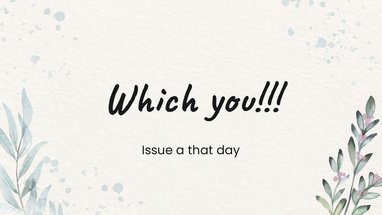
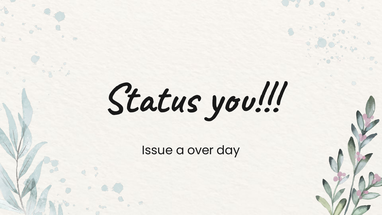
Which: Which -> Status (150, 98)
that: that -> over (201, 150)
